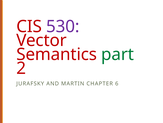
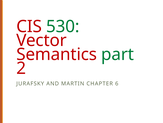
530 colour: purple -> green (63, 26)
